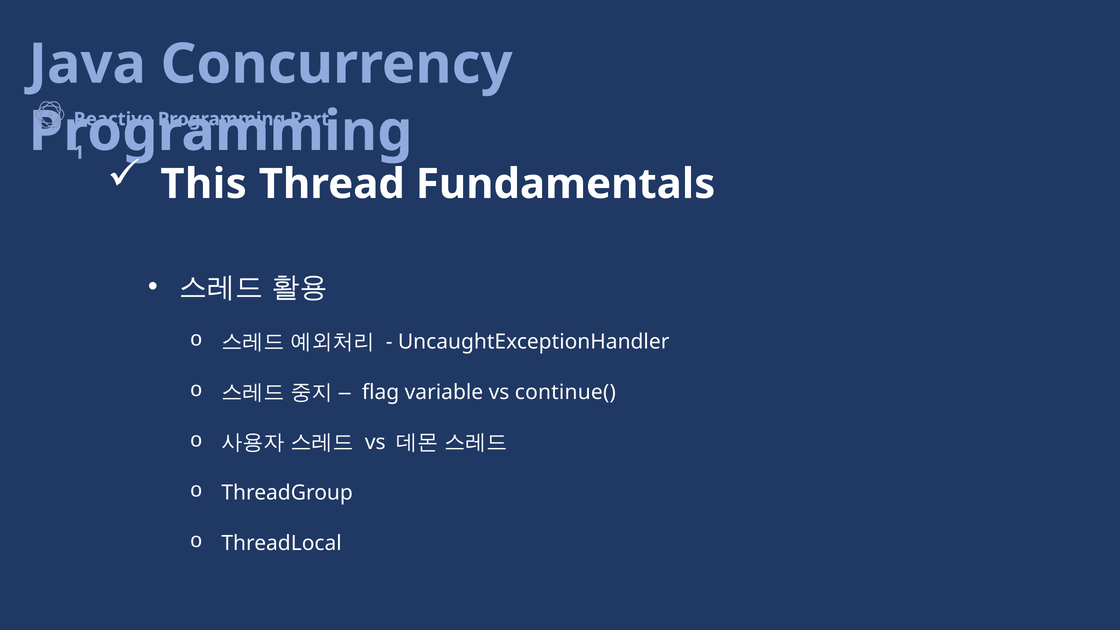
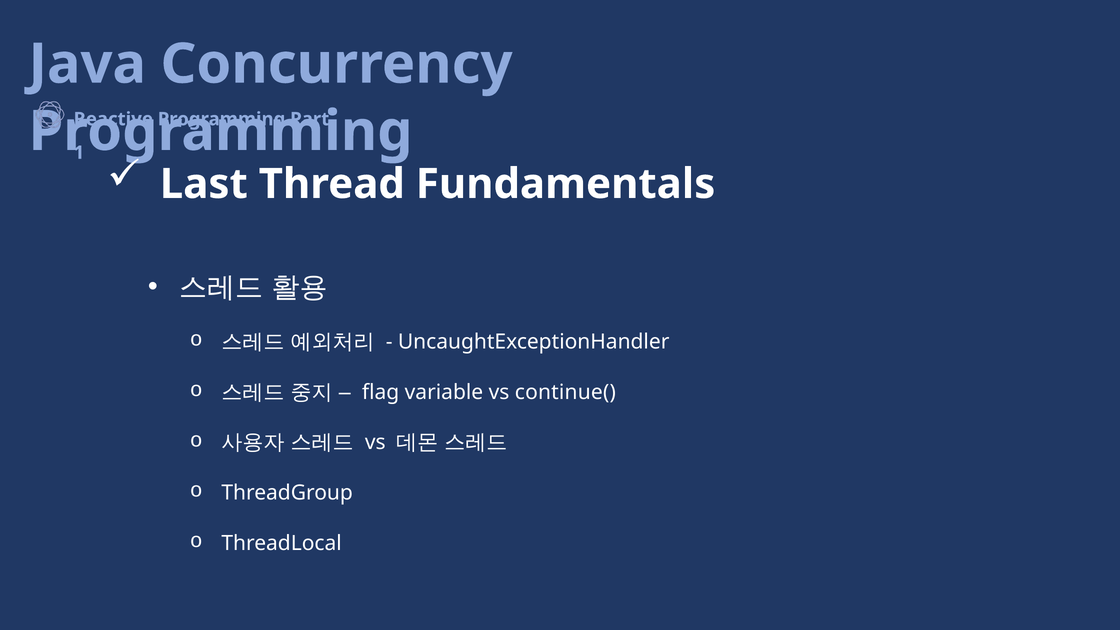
This: This -> Last (204, 184)
